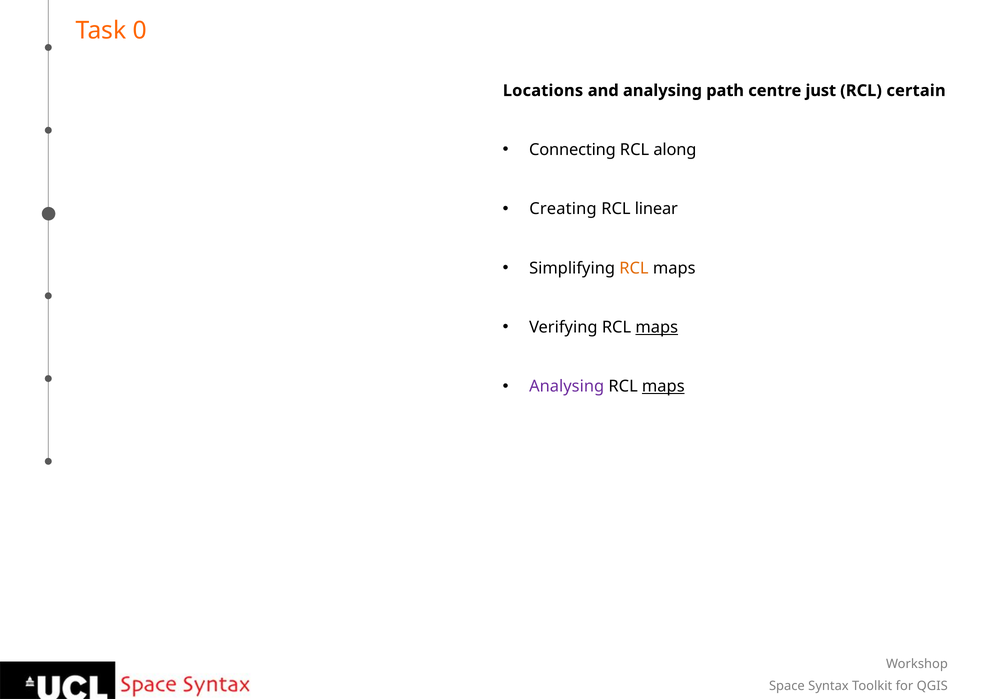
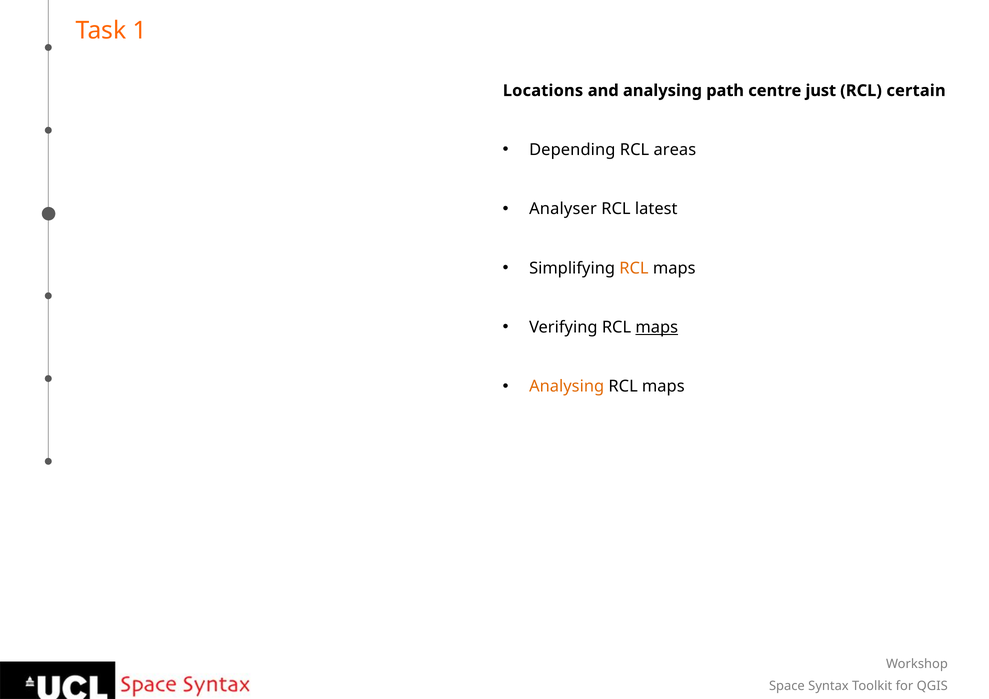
0: 0 -> 1 (140, 31)
Connecting: Connecting -> Depending (572, 150)
along: along -> areas (675, 150)
Creating: Creating -> Analyser (563, 209)
linear: linear -> latest (656, 209)
Analysing colour: purple -> orange (567, 387)
maps underline: present -> none (663, 387)
